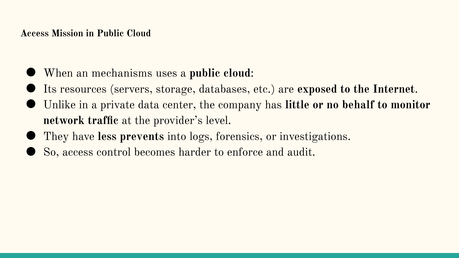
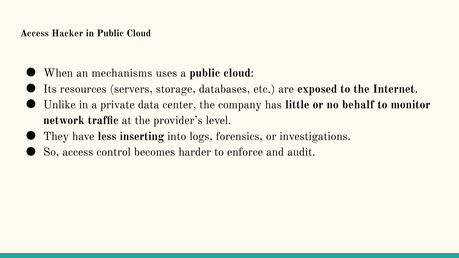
Mission: Mission -> Hacker (67, 33)
prevents: prevents -> inserting (142, 136)
